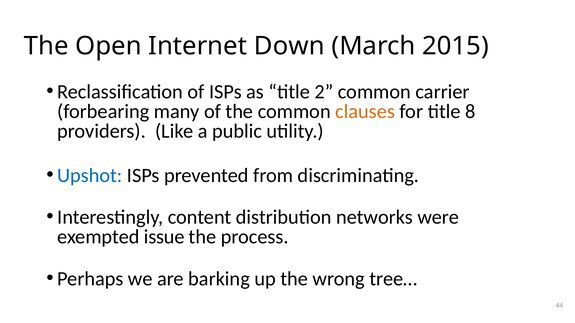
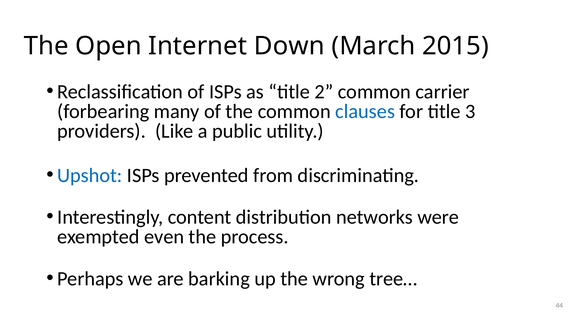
clauses colour: orange -> blue (365, 112)
8: 8 -> 3 (470, 112)
issue: issue -> even (164, 237)
